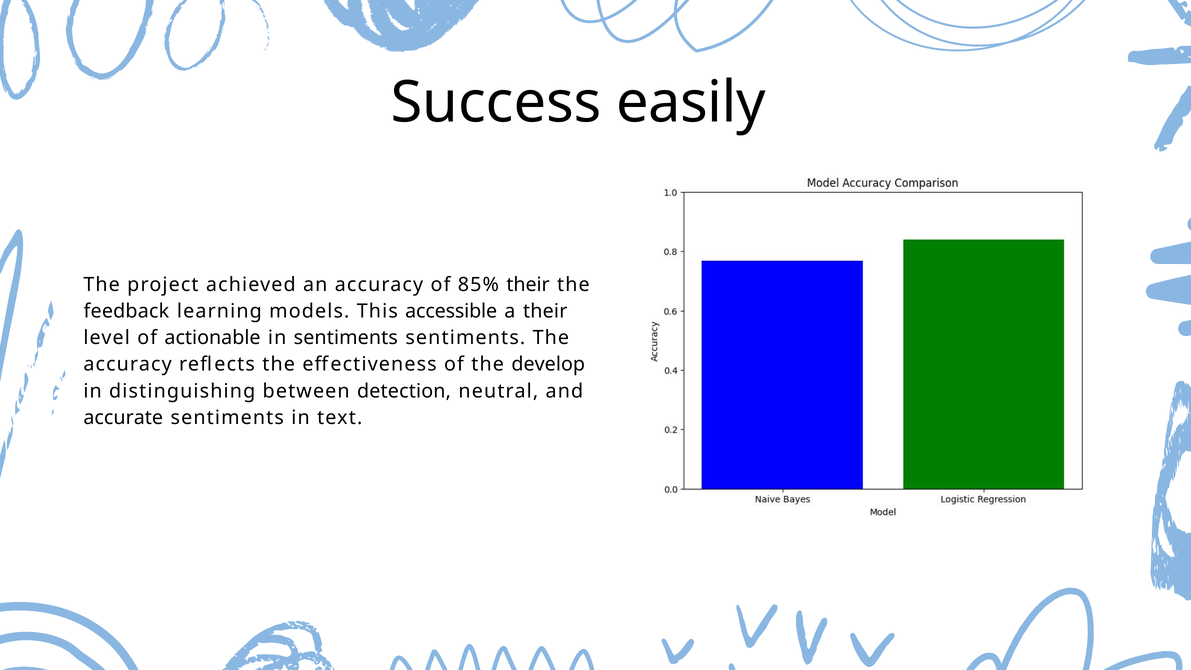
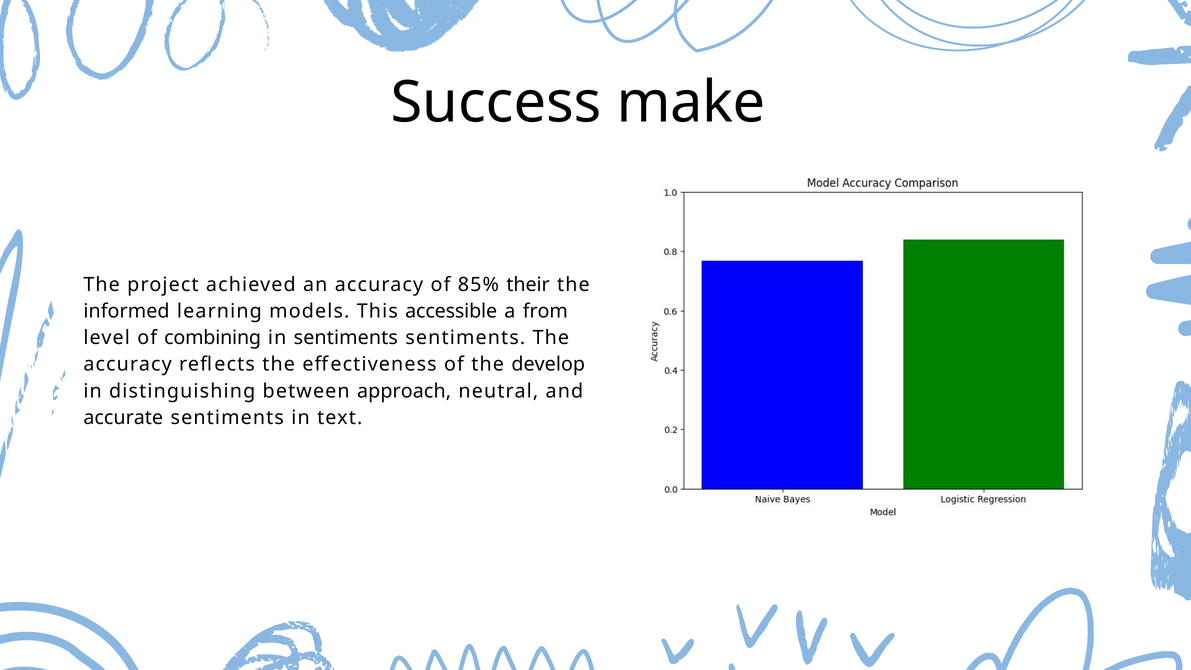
easily: easily -> make (691, 102)
feedback: feedback -> informed (126, 311)
a their: their -> from (545, 311)
actionable: actionable -> combining (213, 338)
detection: detection -> approach (404, 391)
